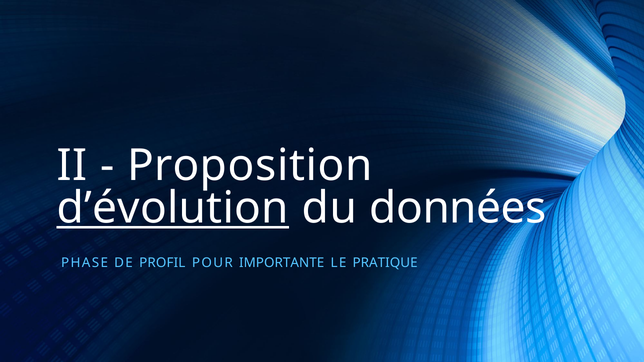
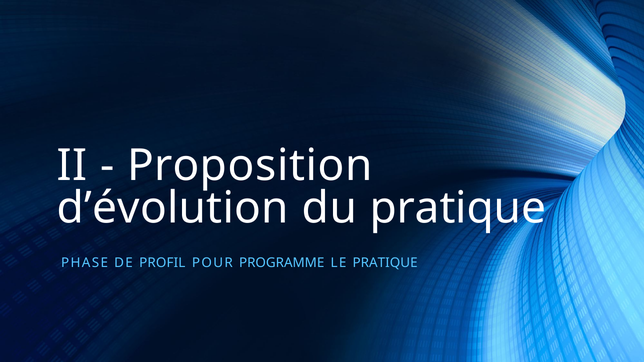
d’évolution underline: present -> none (173, 208)
du données: données -> pratique (458, 208)
IMPORTANTE: IMPORTANTE -> PROGRAMME (282, 263)
